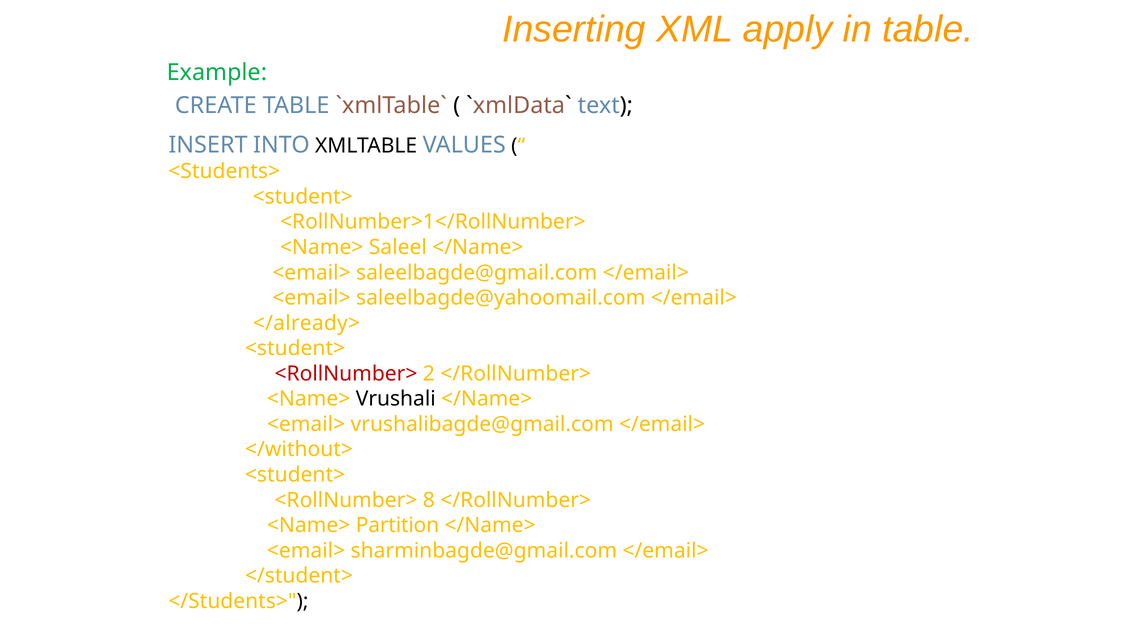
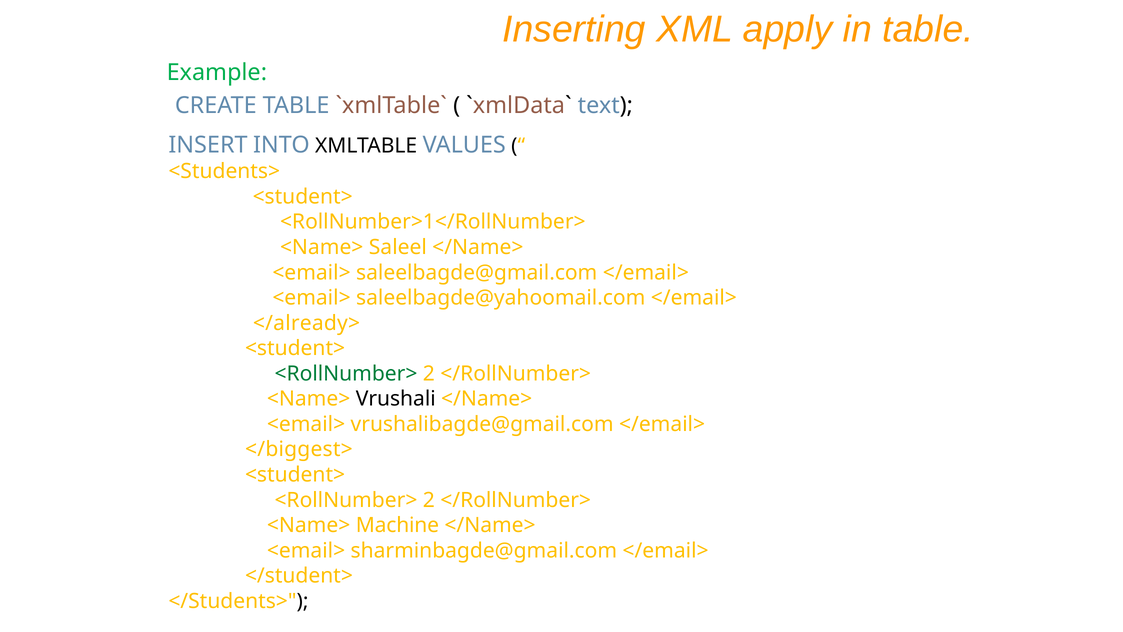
<RollNumber> colour: red -> green (346, 373)
</without>: </without> -> </biggest> (299, 449)
8: 8 -> 2 (429, 500)
Partition: Partition -> Machine (397, 525)
